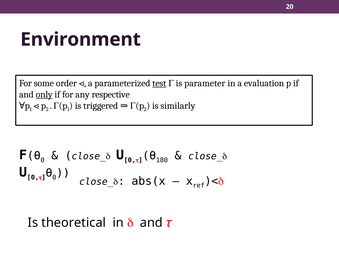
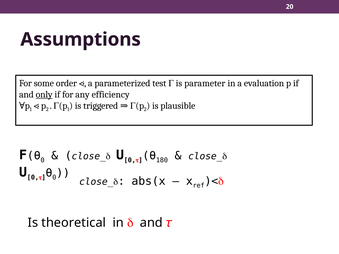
Environment: Environment -> Assumptions (81, 39)
test underline: present -> none (159, 83)
respective: respective -> efficiency (111, 95)
similarly: similarly -> plausible (178, 106)
